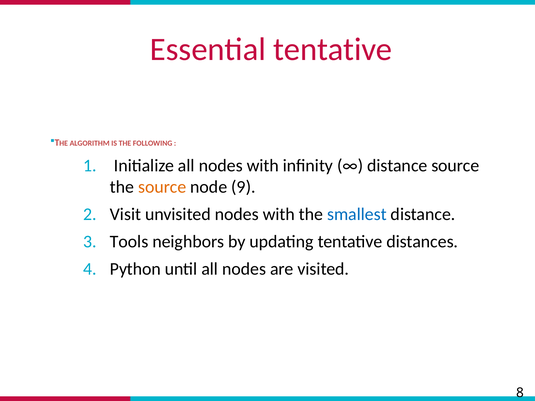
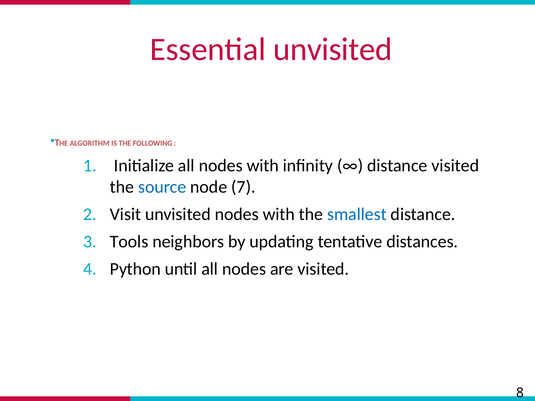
Essential tentative: tentative -> unvisited (333, 49)
distance source: source -> visited (455, 166)
source colour: orange -> blue (162, 187)
9: 9 -> 7 (243, 187)
